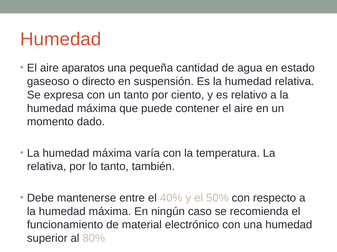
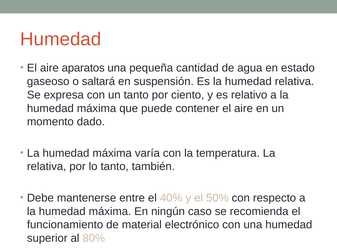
directo: directo -> saltará (98, 82)
